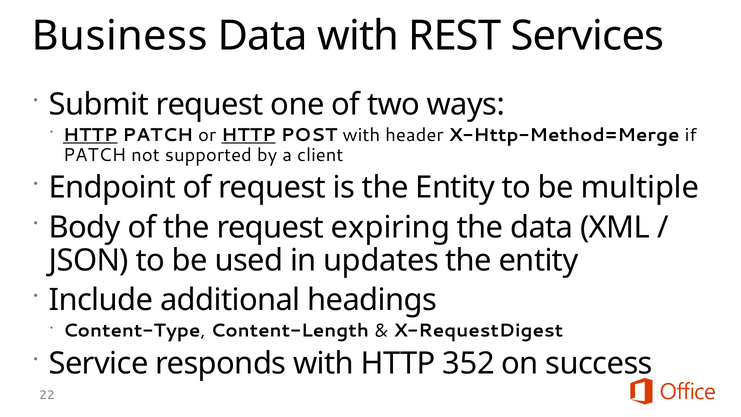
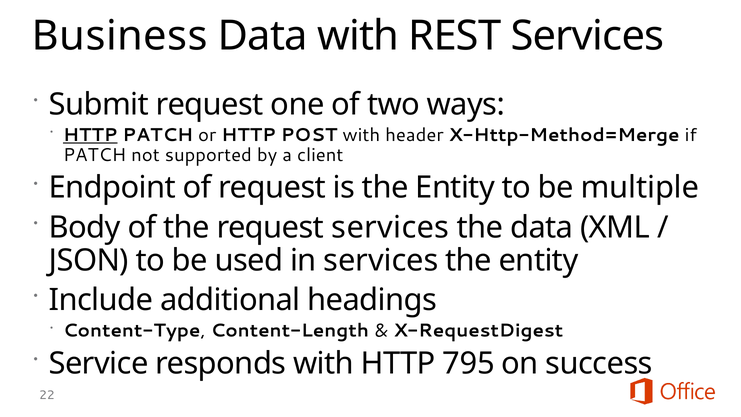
HTTP underline: present -> none (249, 135)
request expiring: expiring -> services (390, 227)
in updates: updates -> services (381, 261)
352: 352 -> 795 (469, 363)
